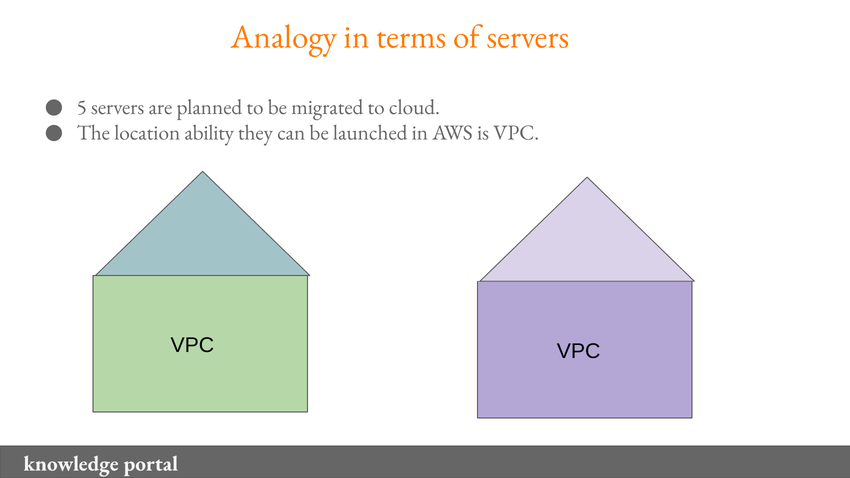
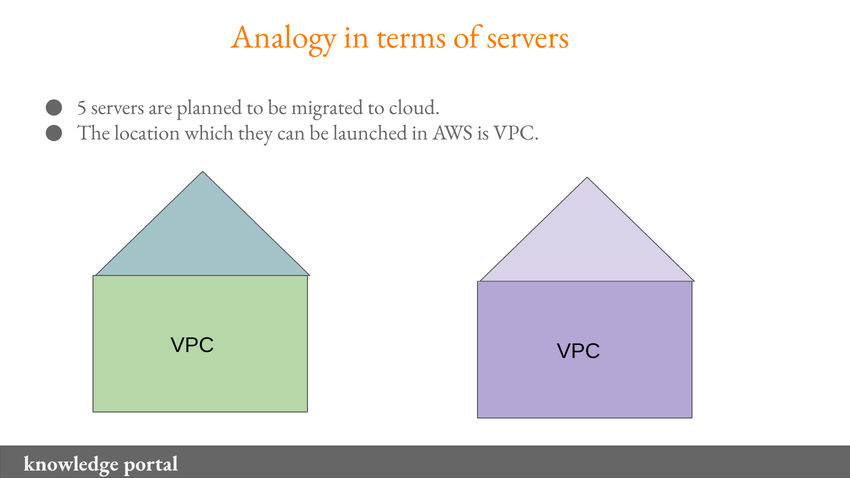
ability: ability -> which (209, 133)
